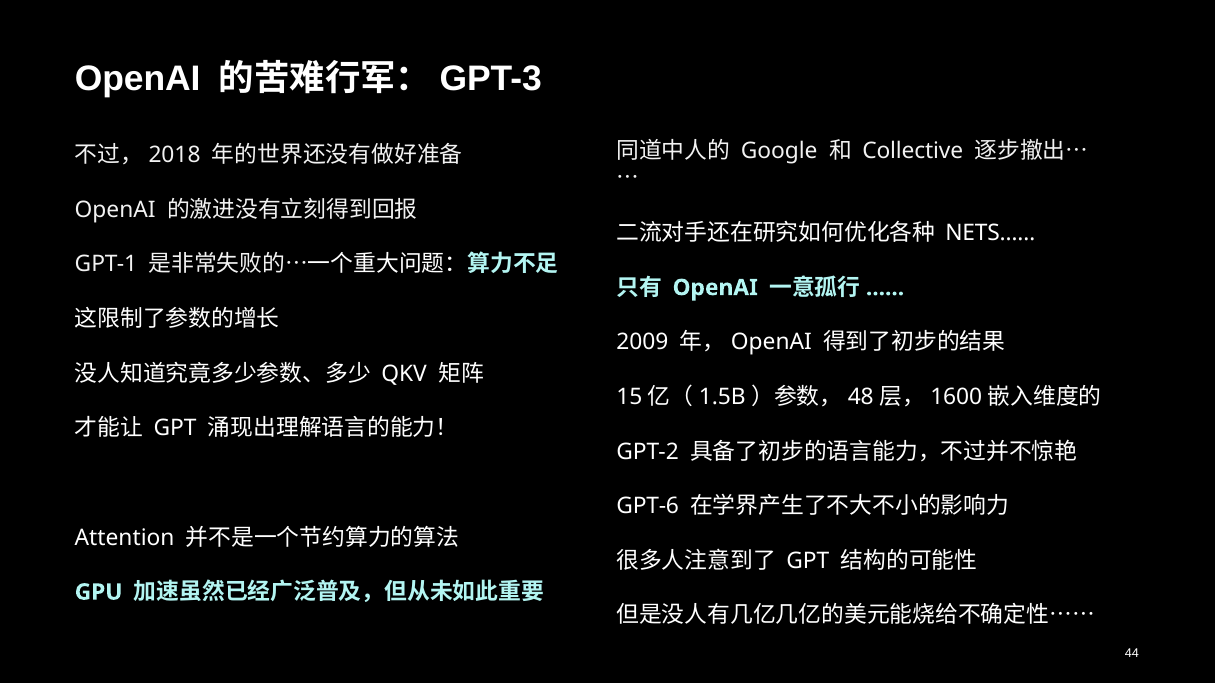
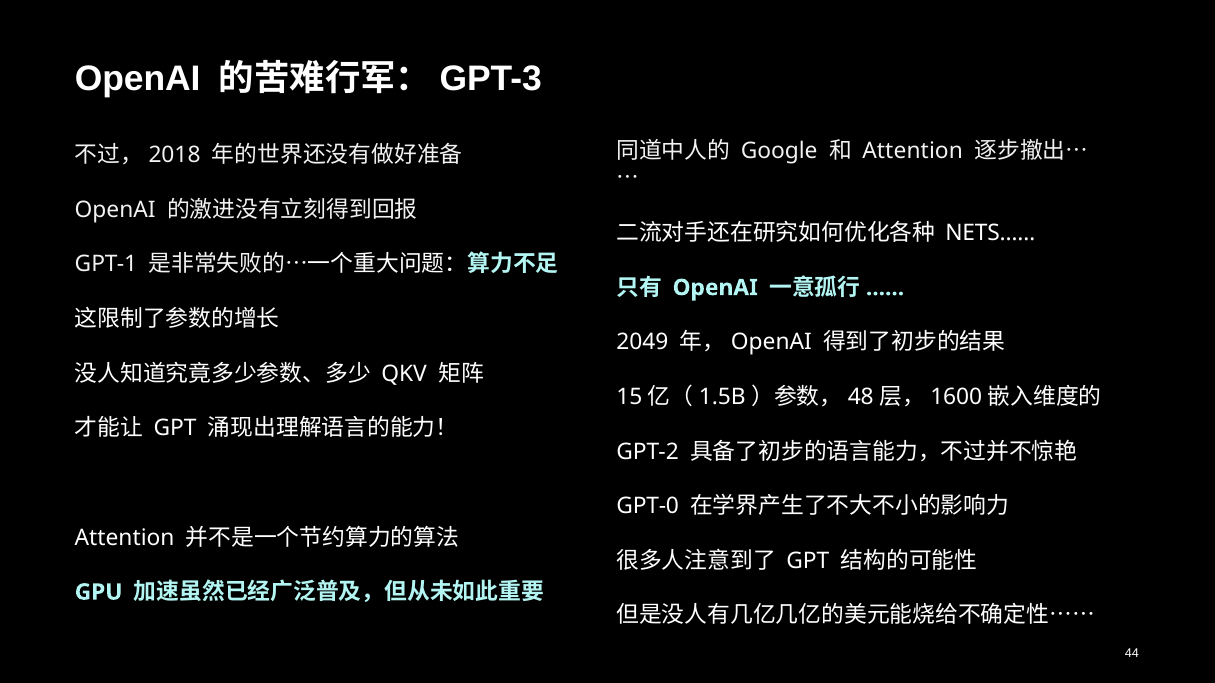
Collective: Collective -> Attention (913, 151)
2009: 2009 -> 2049 (642, 342)
GPT-6: GPT-6 -> GPT-0 (648, 507)
